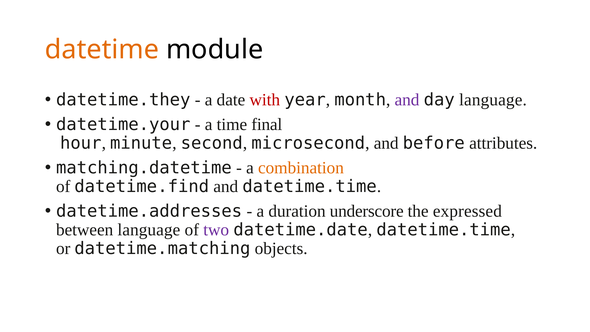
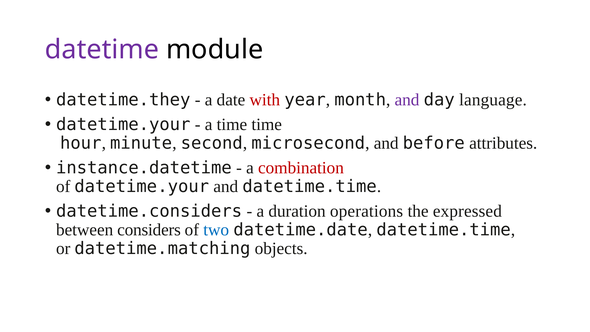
datetime colour: orange -> purple (102, 50)
time final: final -> time (267, 124)
matching.datetime: matching.datetime -> instance.datetime (144, 168)
combination colour: orange -> red (301, 168)
of datetime.find: datetime.find -> datetime.your (142, 186)
datetime.addresses: datetime.addresses -> datetime.considers (149, 211)
underscore: underscore -> operations (367, 211)
between language: language -> considers (149, 230)
two colour: purple -> blue (216, 230)
